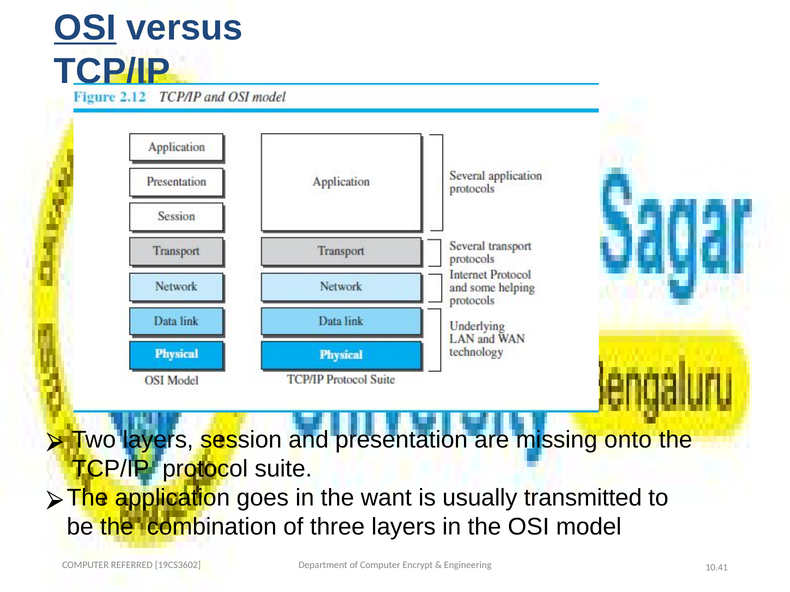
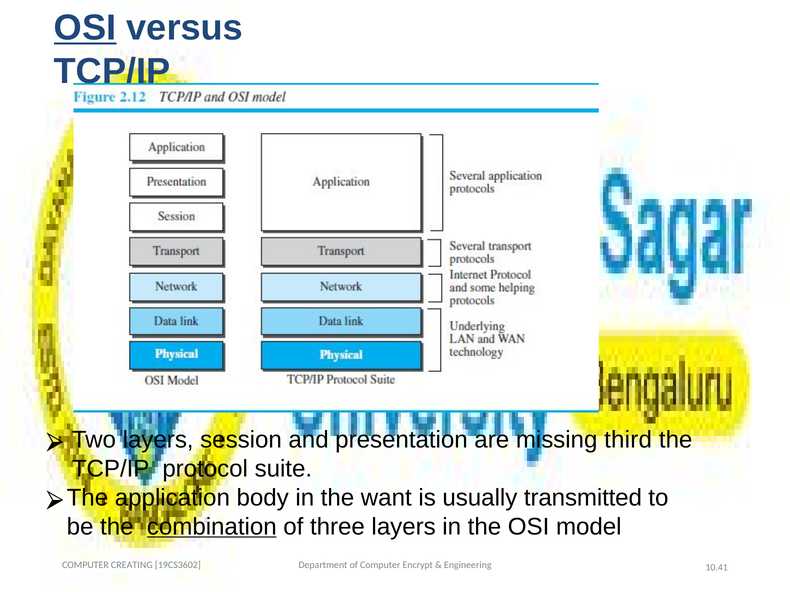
onto: onto -> third (628, 440)
goes: goes -> body (263, 498)
combination underline: none -> present (212, 527)
REFERRED: REFERRED -> CREATING (132, 566)
